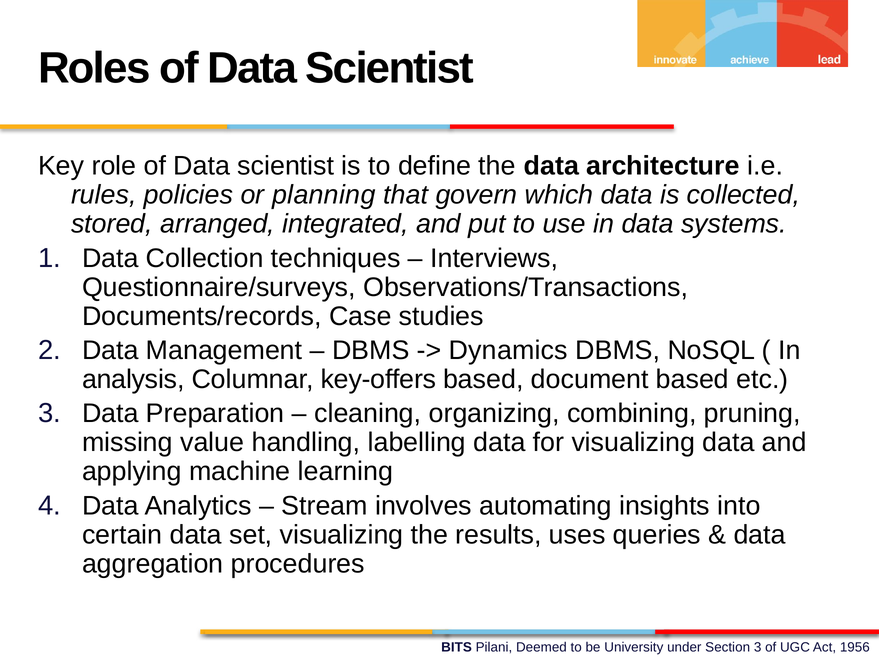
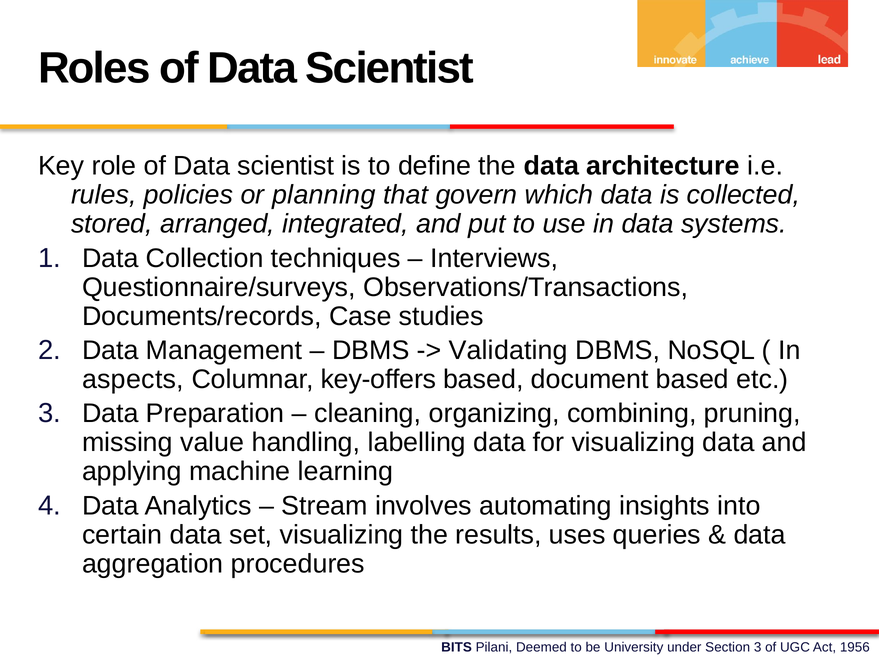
Dynamics: Dynamics -> Validating (508, 351)
analysis: analysis -> aspects (133, 380)
